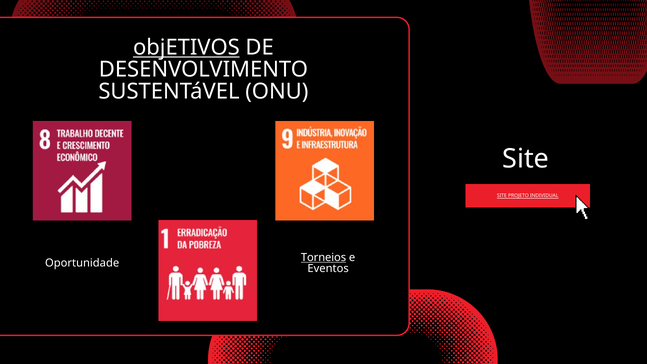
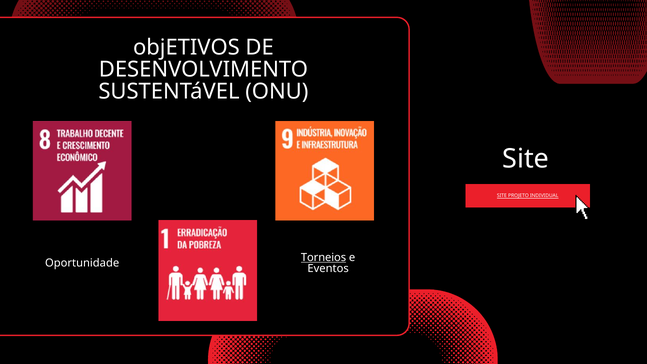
objETIVOS underline: present -> none (186, 48)
